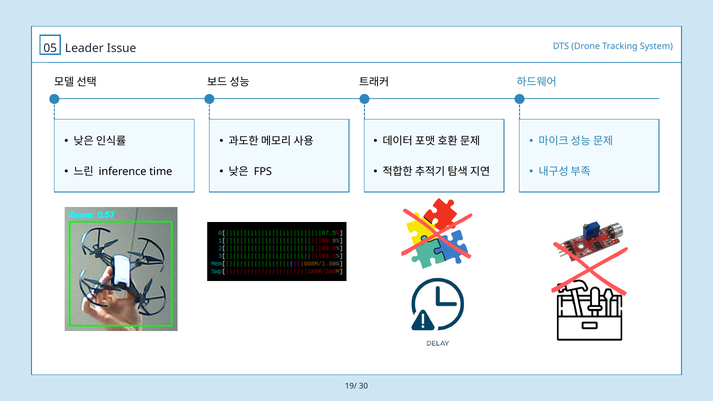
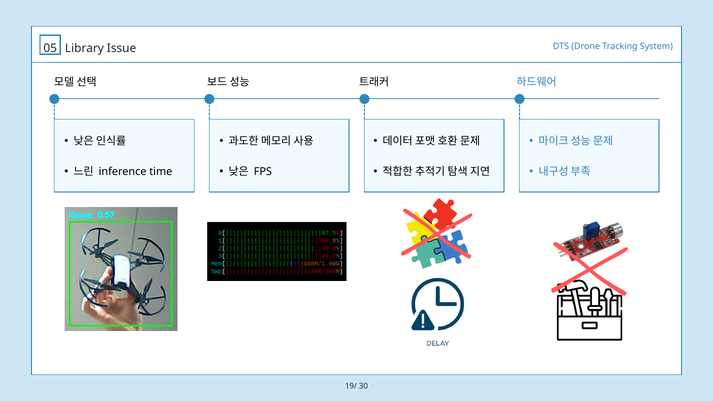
Leader: Leader -> Library (84, 48)
